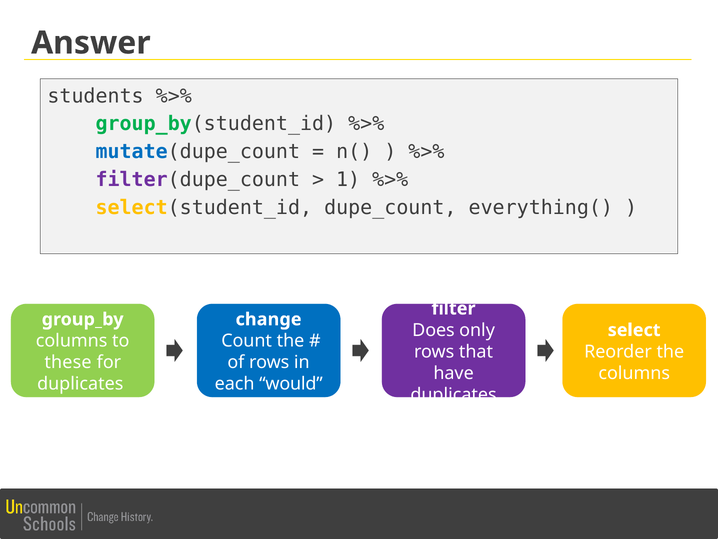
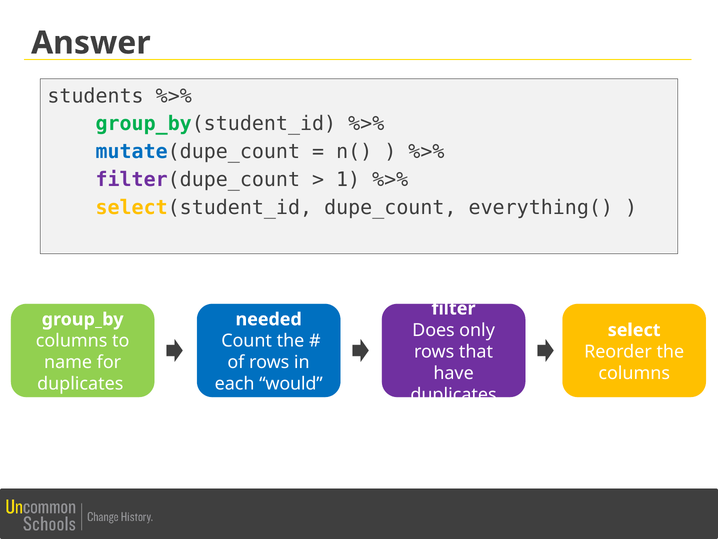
change: change -> needed (269, 319)
these: these -> name (68, 362)
